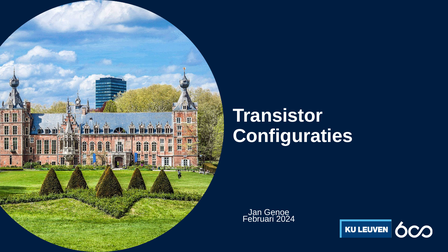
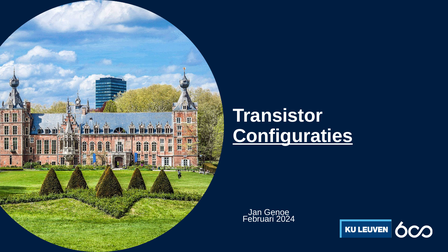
Configuraties underline: none -> present (293, 136)
